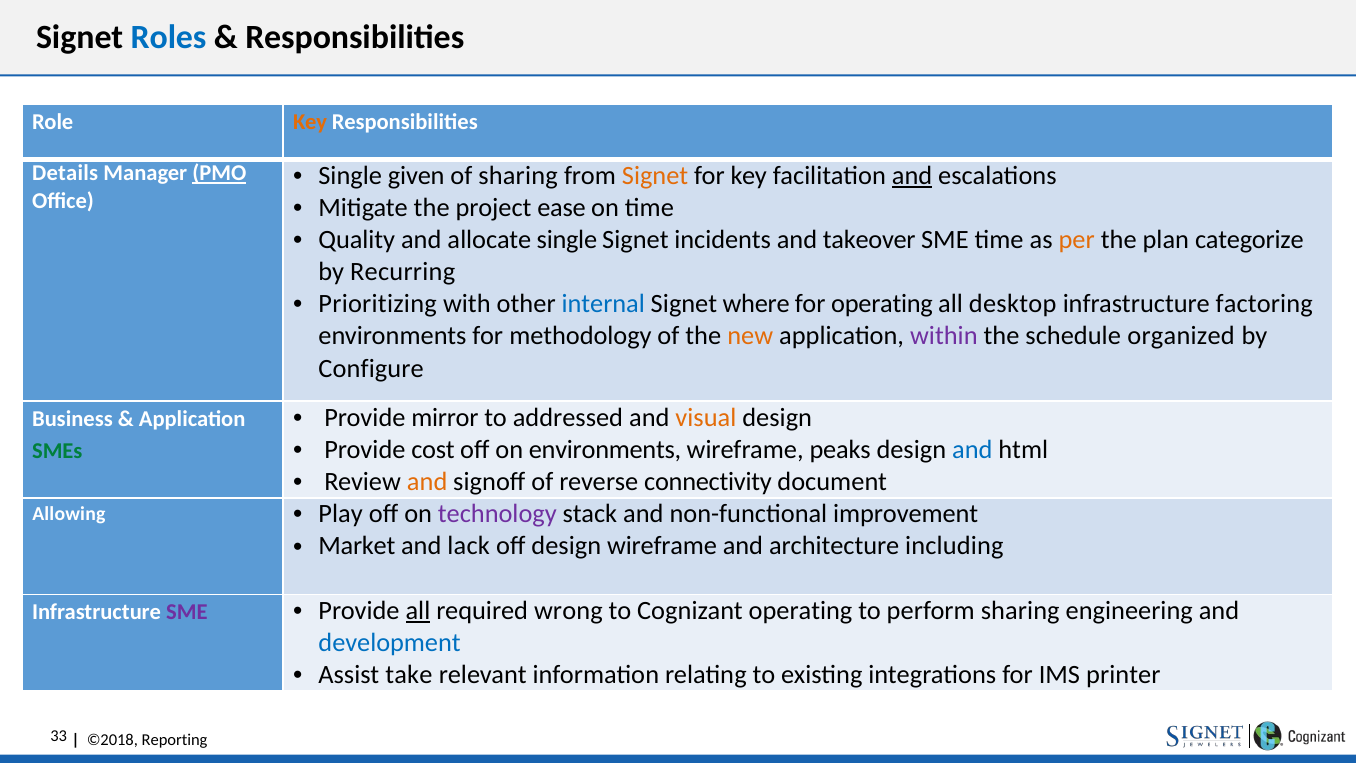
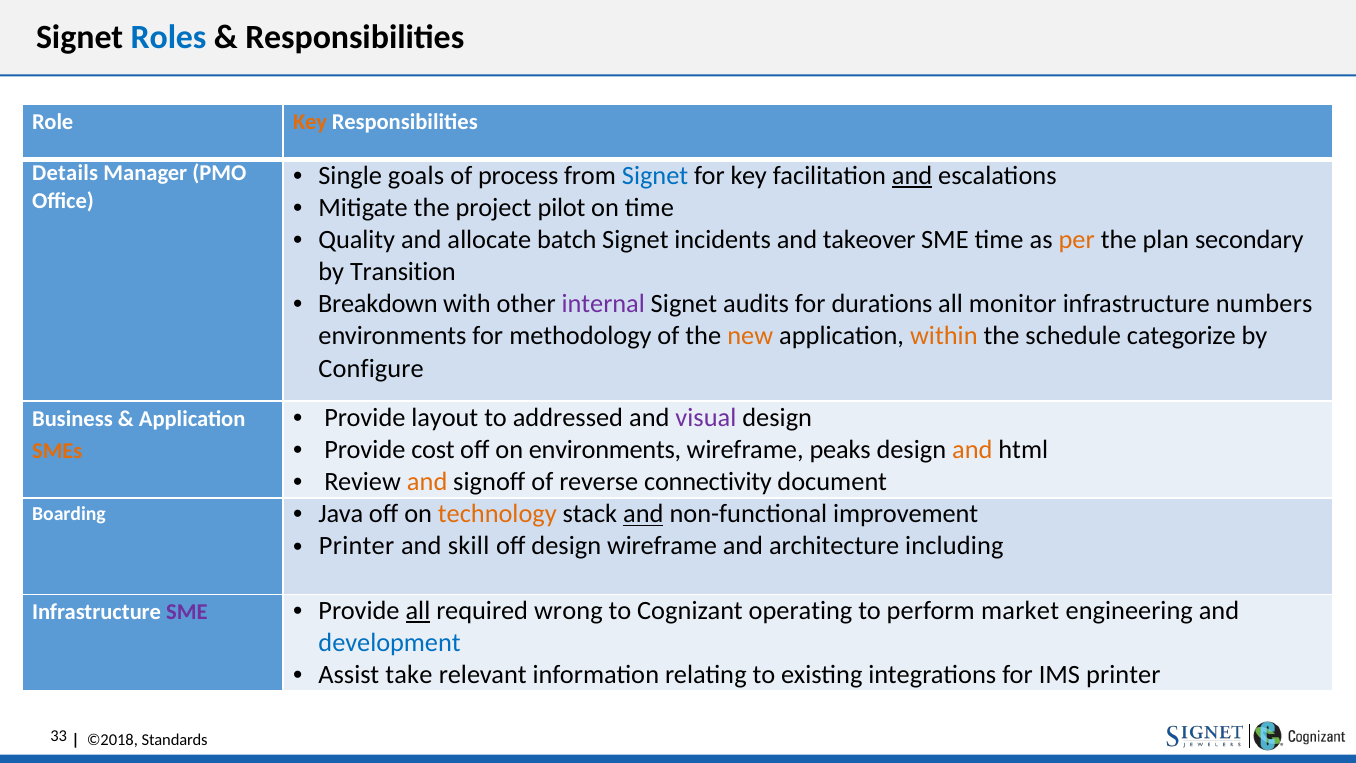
given: given -> goals (416, 176)
of sharing: sharing -> process (518, 176)
Signet colour: orange -> blue (655, 176)
PMO underline: present -> none (219, 173)
ease: ease -> pilot (562, 208)
allocate single: single -> batch (567, 240)
categorize: categorize -> secondary (1249, 240)
Recurring: Recurring -> Transition (403, 272)
Prioritizing: Prioritizing -> Breakdown (378, 304)
internal colour: blue -> purple (603, 304)
where: where -> audits (756, 304)
for operating: operating -> durations (882, 304)
desktop: desktop -> monitor (1013, 304)
factoring: factoring -> numbers (1264, 304)
within colour: purple -> orange (944, 336)
organized: organized -> categorize (1181, 336)
mirror: mirror -> layout (445, 417)
visual colour: orange -> purple (706, 417)
and colour: blue -> orange (972, 449)
SMEs colour: green -> orange (57, 451)
Allowing: Allowing -> Boarding (69, 513)
Play: Play -> Java (341, 514)
technology colour: purple -> orange (497, 514)
and underline: none -> present (643, 514)
Market: Market -> Printer (357, 546)
lack: lack -> skill (469, 546)
perform sharing: sharing -> market (1020, 611)
Reporting: Reporting -> Standards (175, 740)
